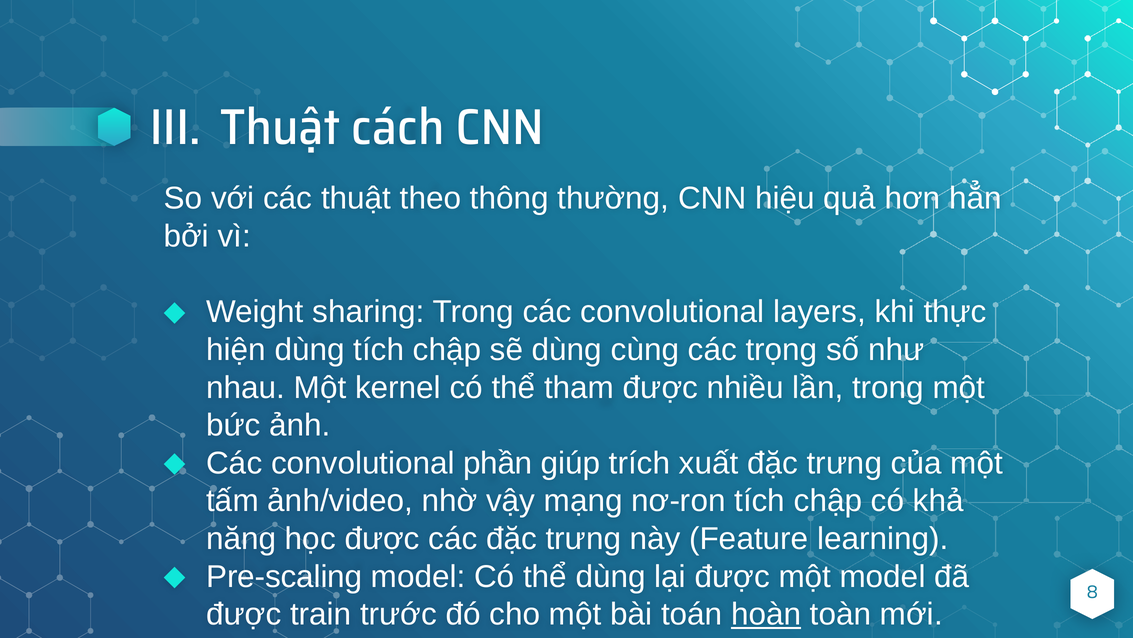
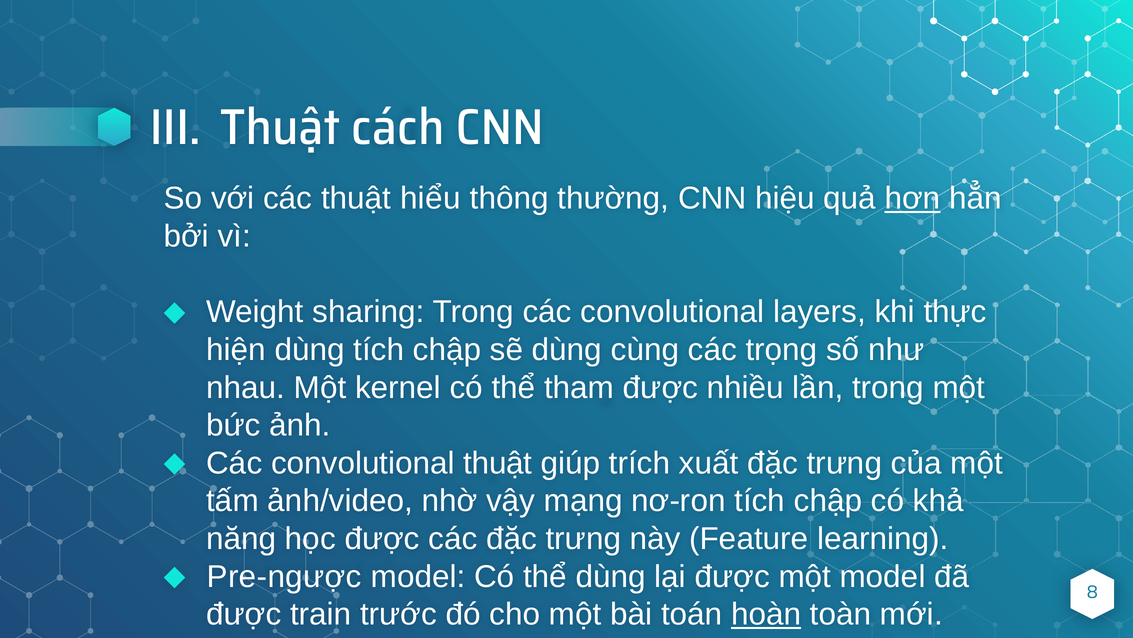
theo: theo -> hiểu (430, 198)
hơn underline: none -> present (912, 198)
convolutional phần: phần -> thuật (498, 463)
Pre-scaling: Pre-scaling -> Pre-ngược (284, 576)
